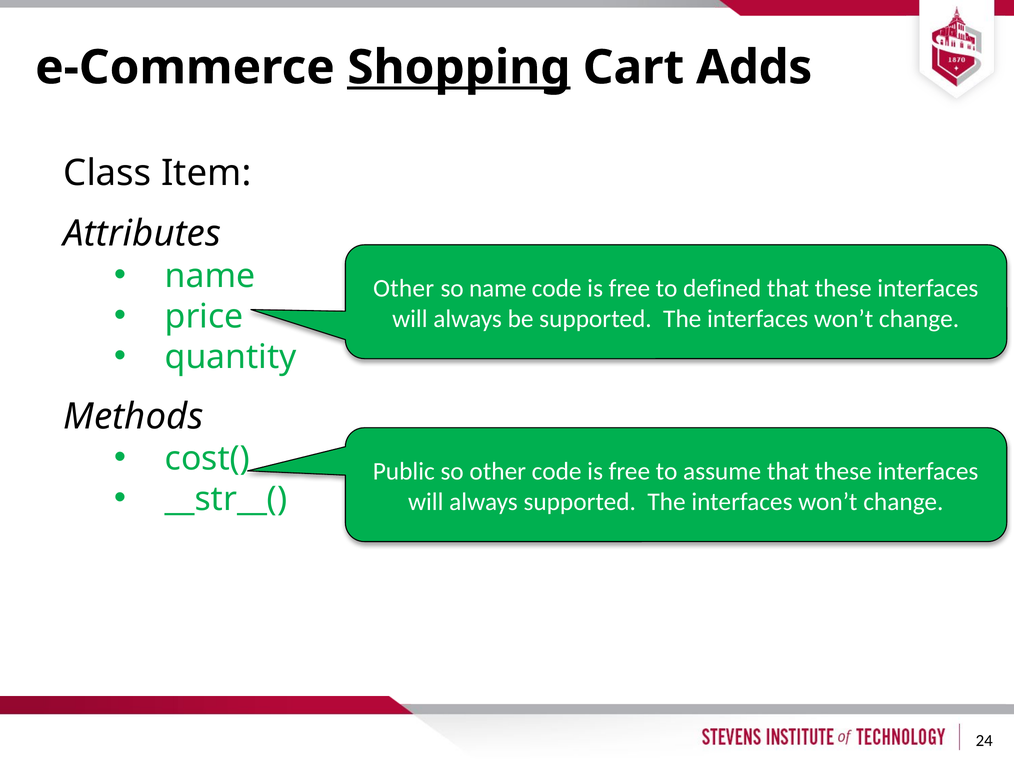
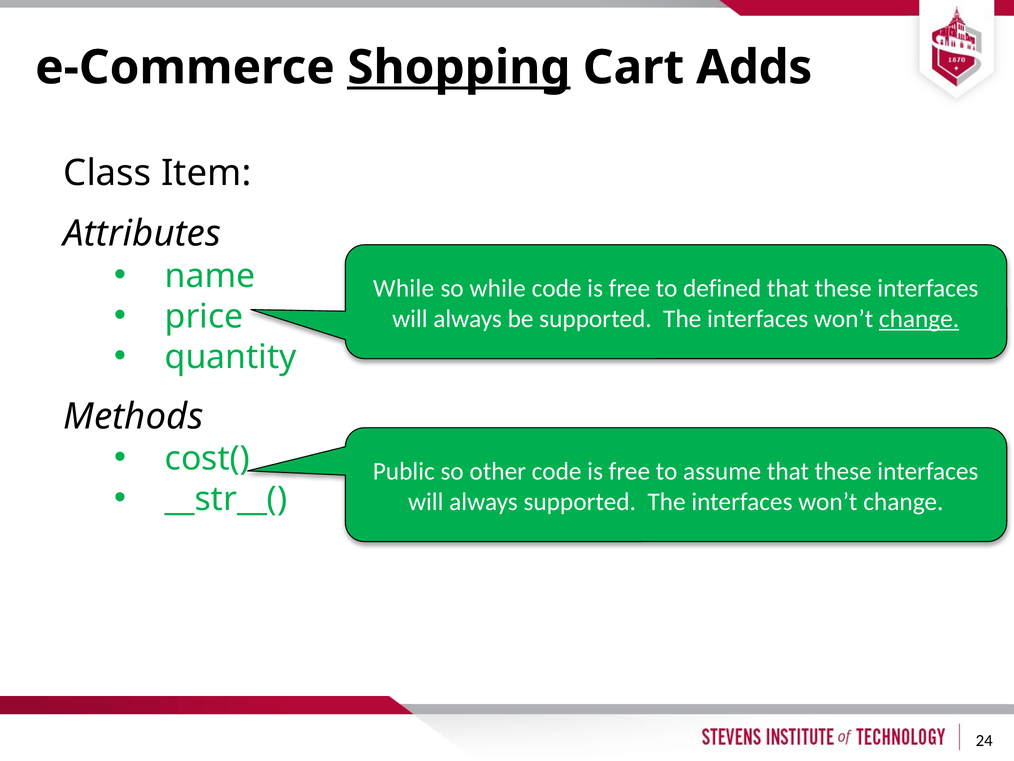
Other: Other -> While (404, 288)
so name: name -> while (498, 288)
change underline: none -> present (919, 318)
